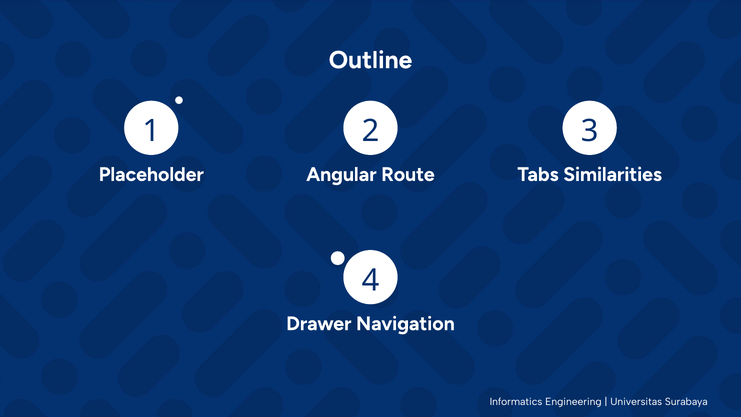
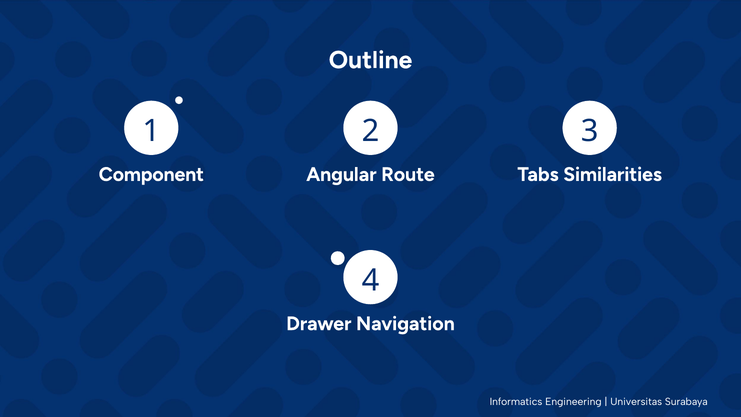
Placeholder: Placeholder -> Component (151, 174)
